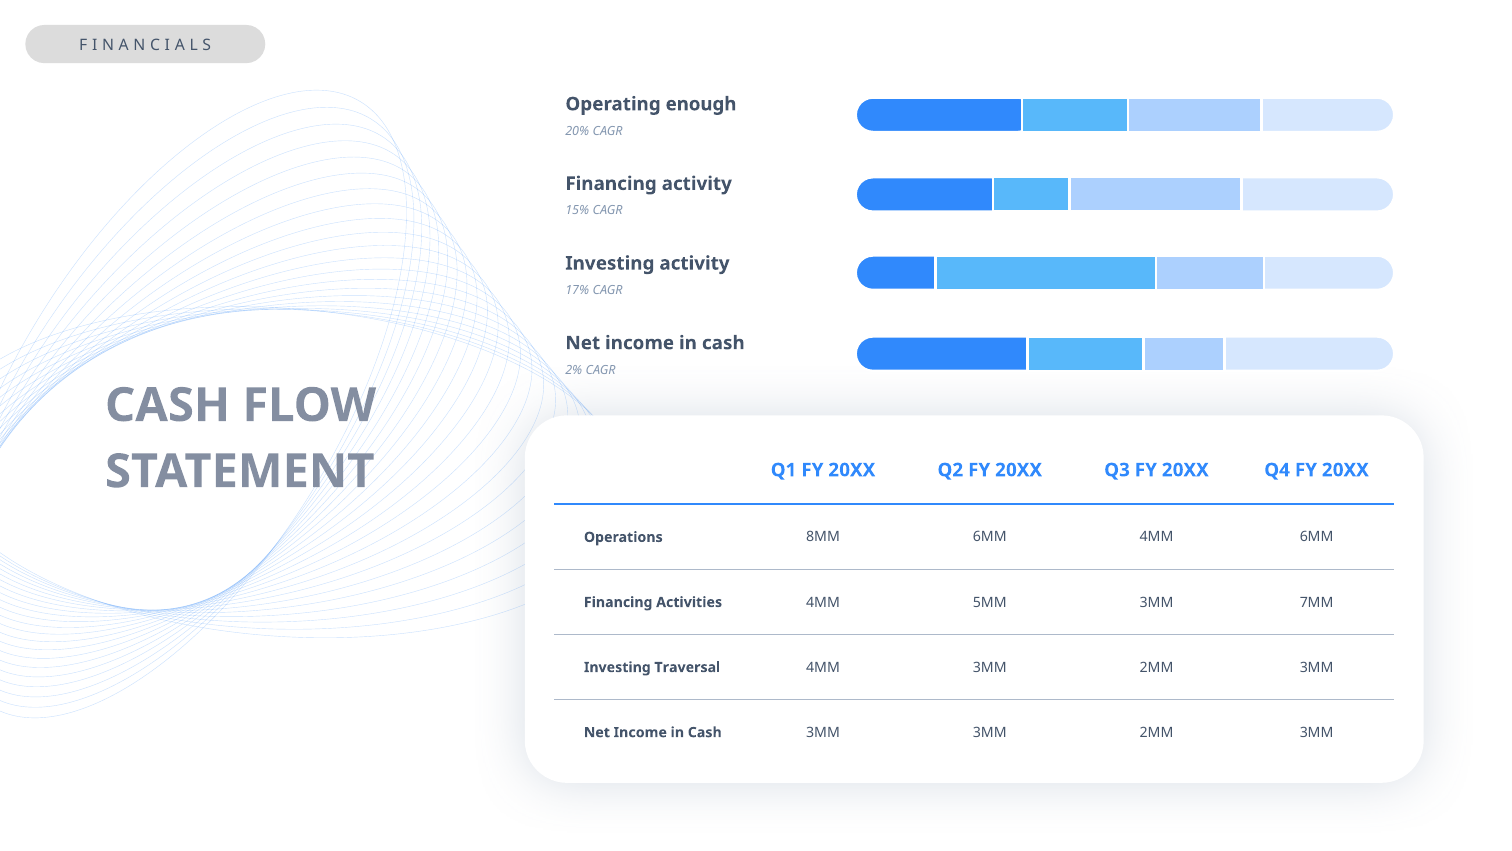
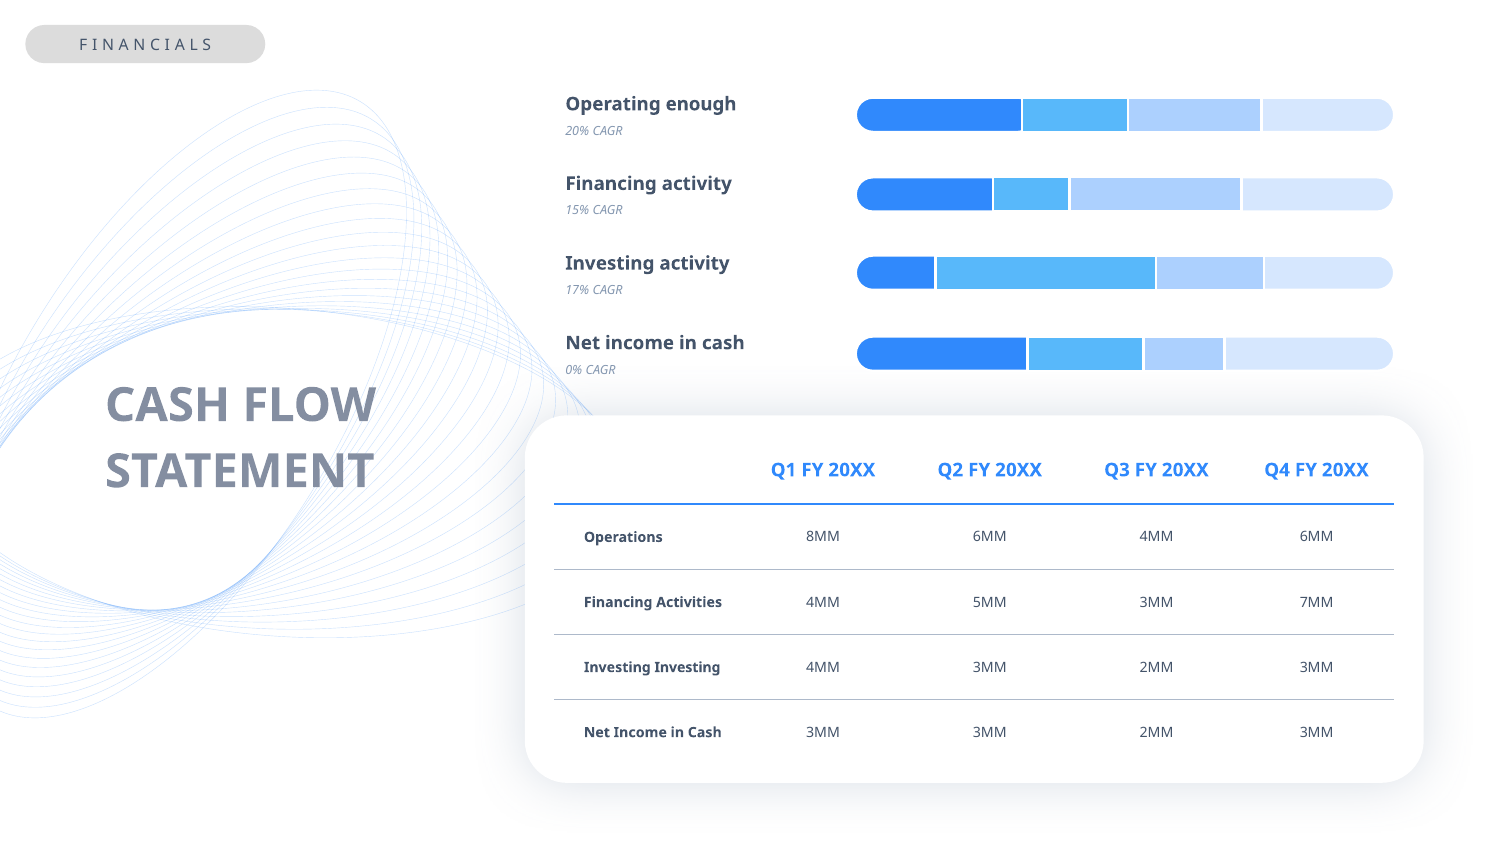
2%: 2% -> 0% (574, 370)
Investing Traversal: Traversal -> Investing (687, 667)
